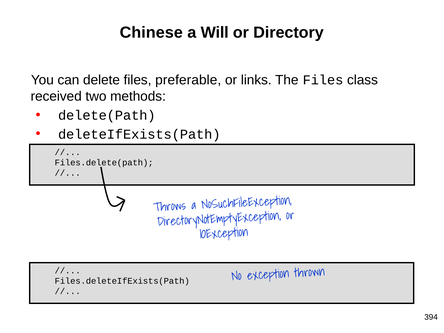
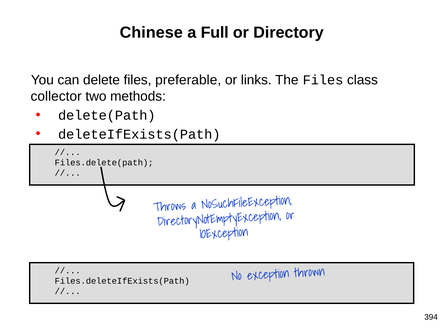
Will: Will -> Full (215, 33)
received: received -> collector (56, 96)
